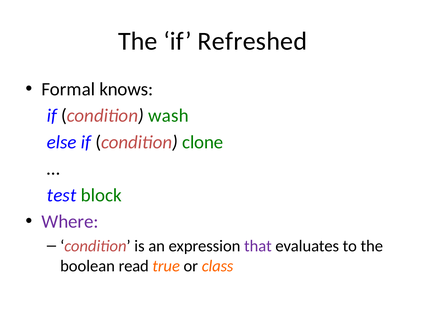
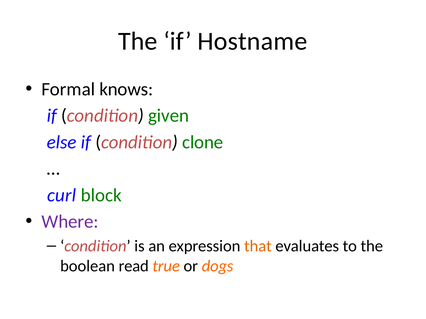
Refreshed: Refreshed -> Hostname (252, 41)
wash: wash -> given (169, 116)
test: test -> curl (62, 195)
that colour: purple -> orange (258, 246)
class: class -> dogs (218, 266)
